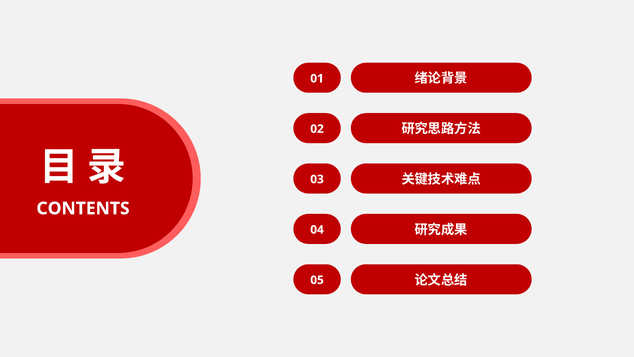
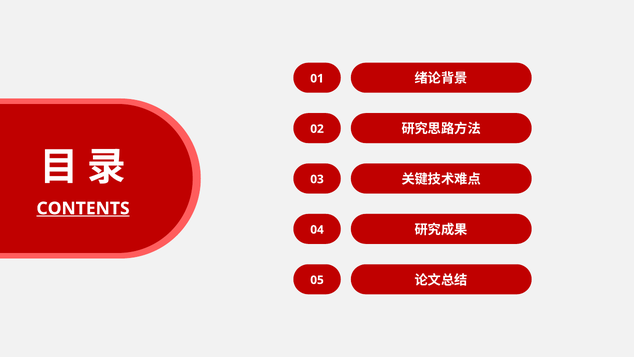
CONTENTS underline: none -> present (83, 208)
